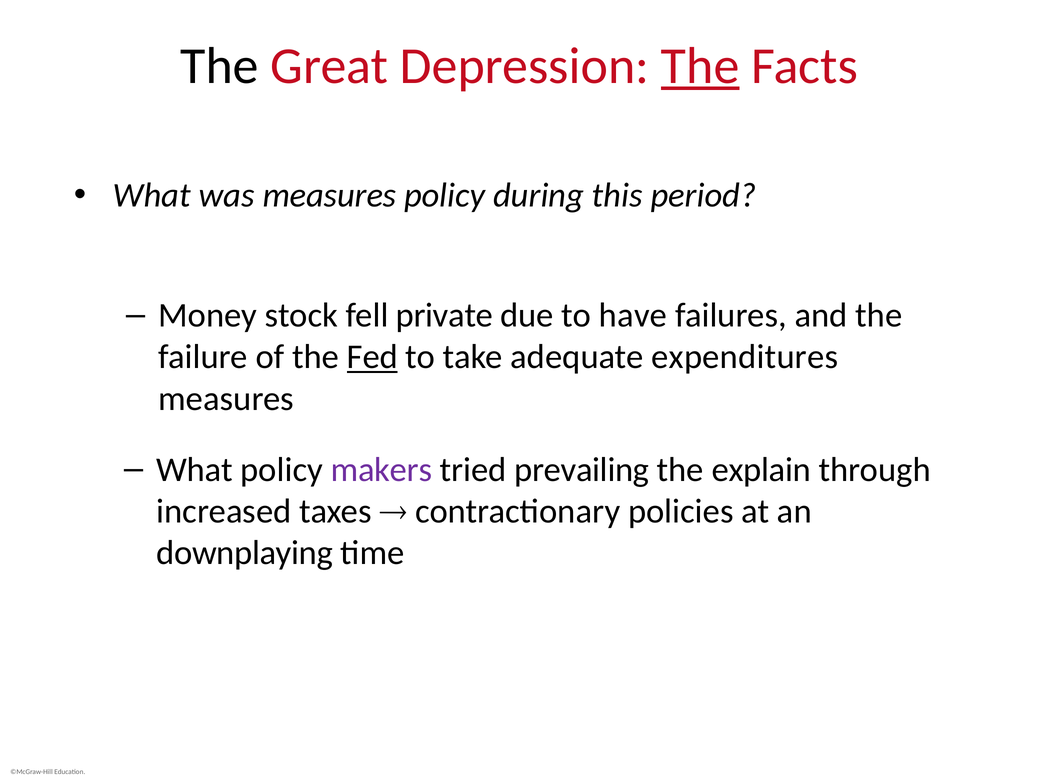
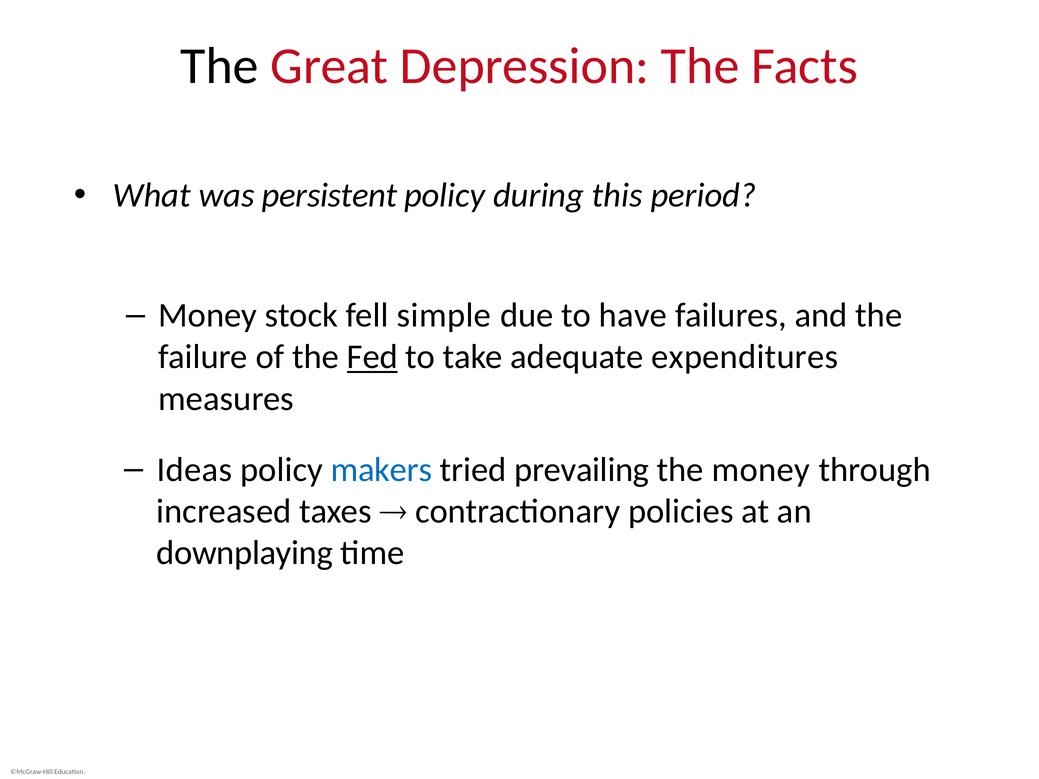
The underline: present -> none (700, 66)
was measures: measures -> persistent (330, 196)
private: private -> simple (444, 316)
What: What -> Ideas (194, 470)
makers colour: purple -> blue (381, 470)
the explain: explain -> money (761, 470)
